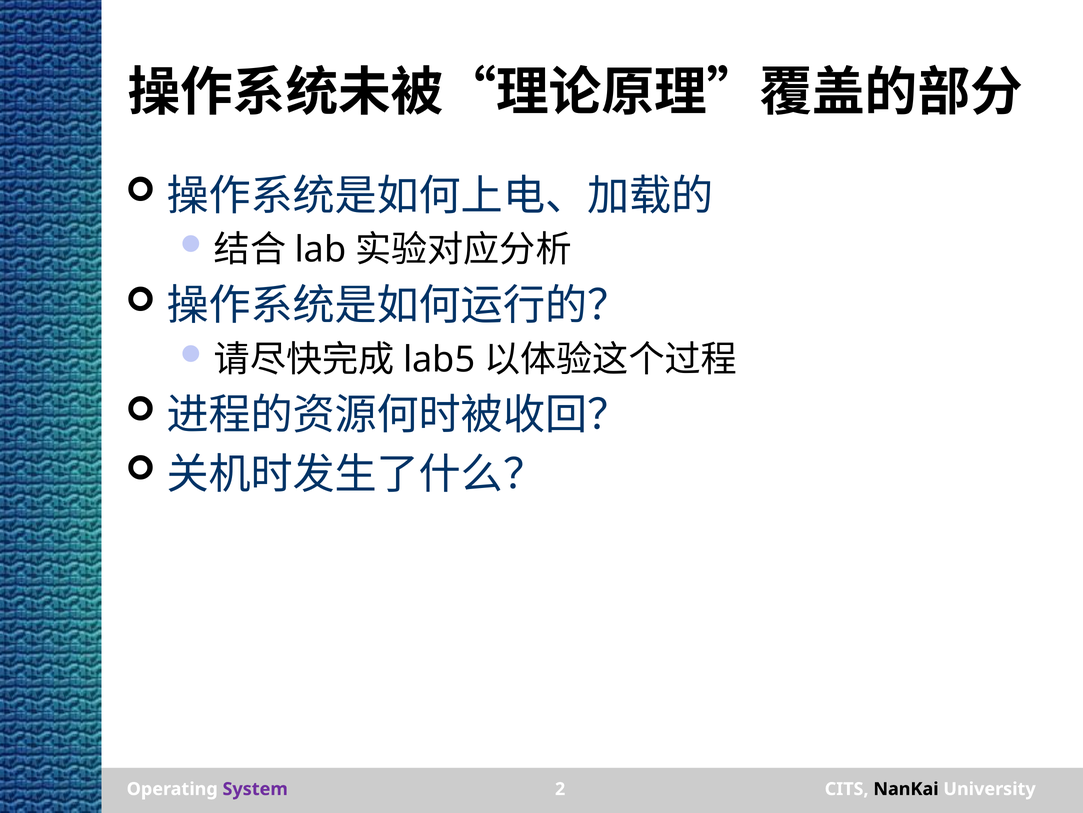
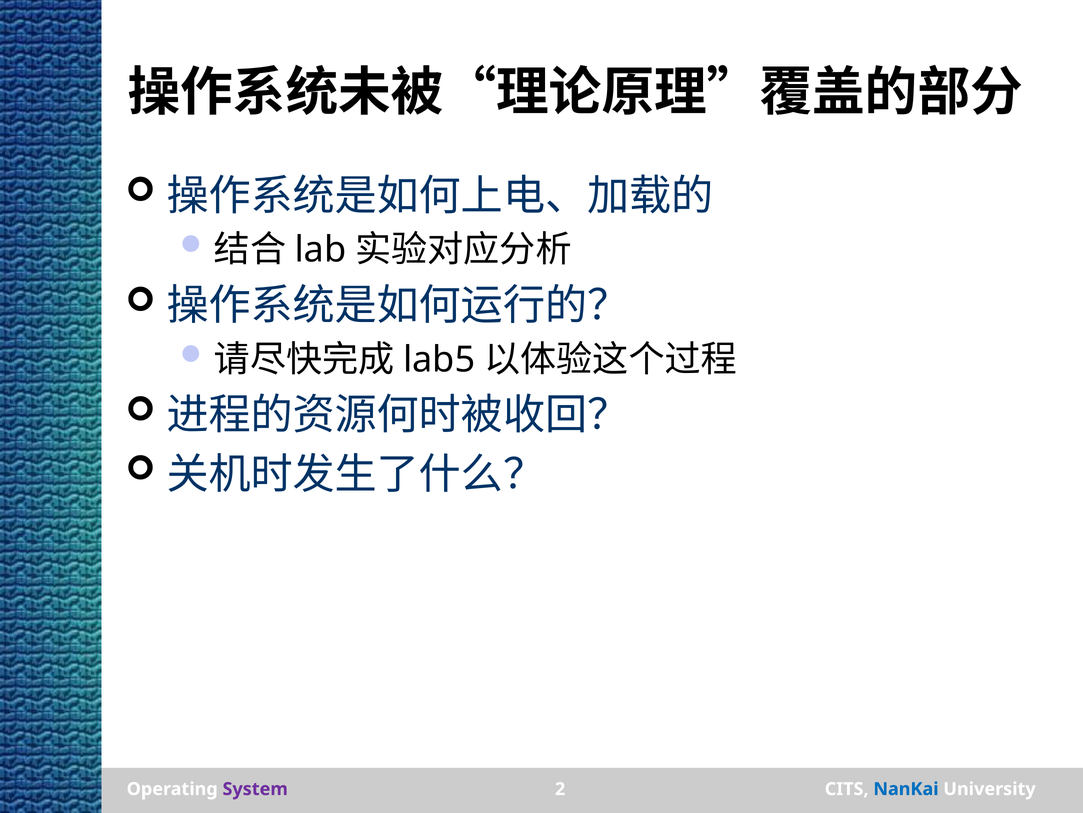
NanKai colour: black -> blue (906, 788)
